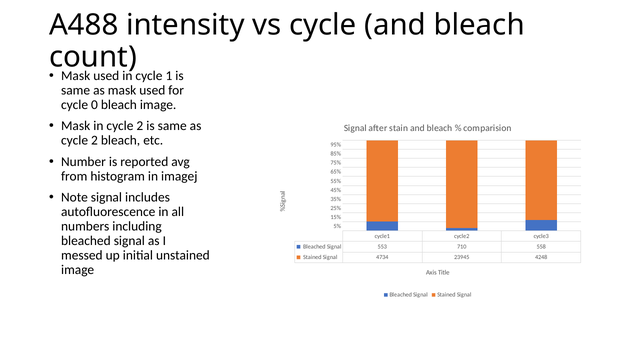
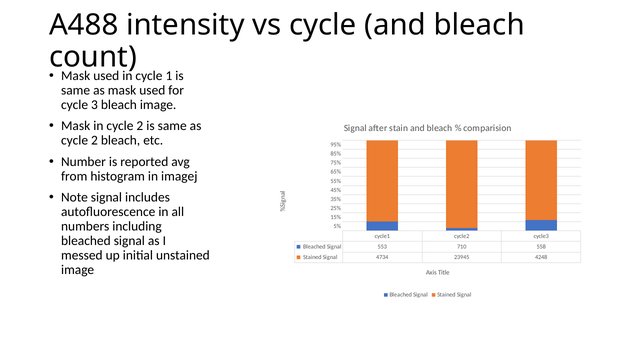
0: 0 -> 3 (94, 105)
